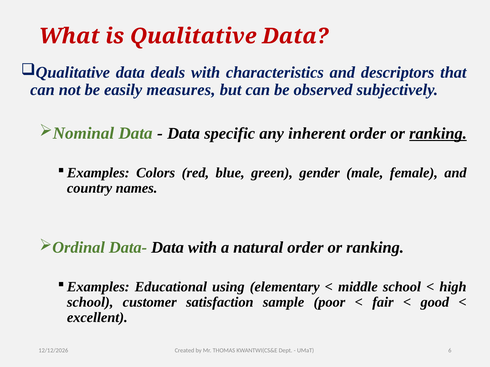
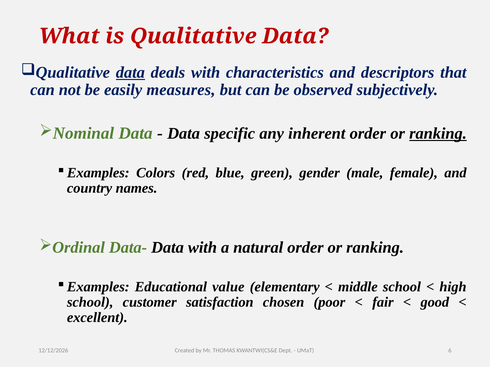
data underline: none -> present (130, 72)
using: using -> value (228, 287)
sample: sample -> chosen (284, 303)
